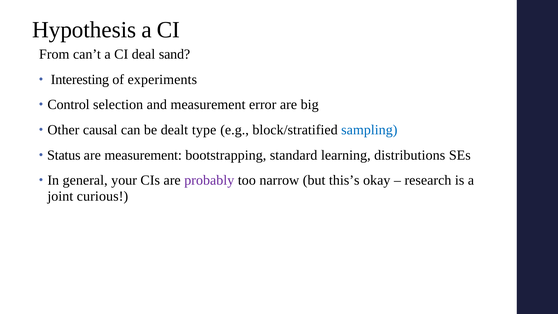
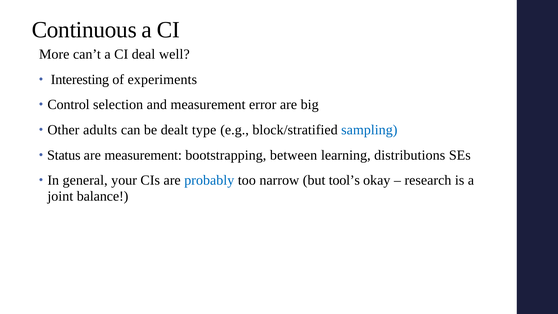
Hypothesis: Hypothesis -> Continuous (84, 30)
From: From -> More (54, 54)
sand: sand -> well (174, 54)
causal: causal -> adults (100, 130)
standard: standard -> between (294, 155)
probably colour: purple -> blue (209, 180)
this’s: this’s -> tool’s (344, 180)
curious: curious -> balance (103, 196)
